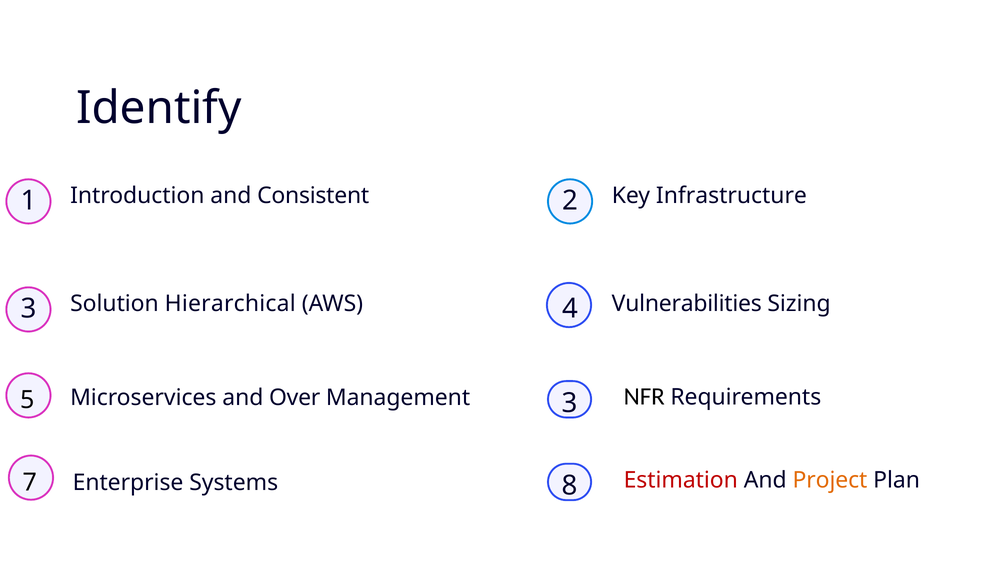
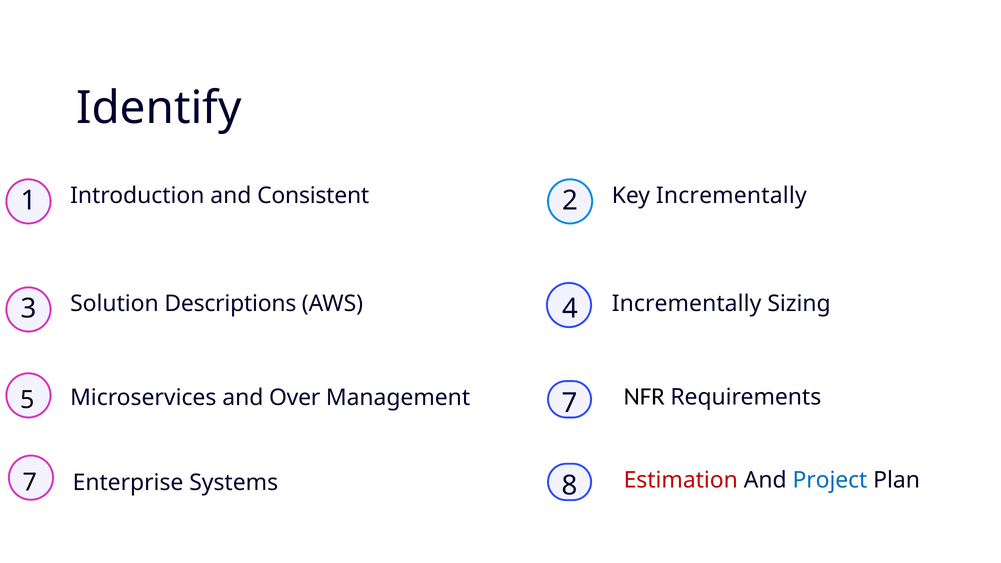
Key Infrastructure: Infrastructure -> Incrementally (731, 196)
Hierarchical: Hierarchical -> Descriptions (230, 304)
4 Vulnerabilities: Vulnerabilities -> Incrementally (687, 304)
Management 3: 3 -> 7 (570, 403)
Project colour: orange -> blue (830, 480)
